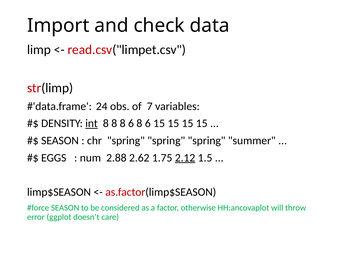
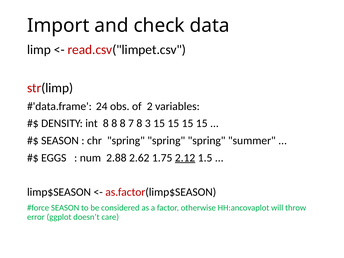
7: 7 -> 2 (150, 106)
int underline: present -> none (92, 123)
8 8 6: 6 -> 7 (131, 123)
6: 6 -> 3 (148, 123)
